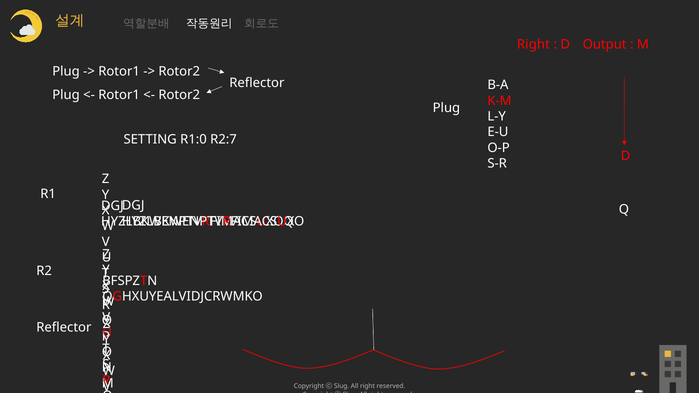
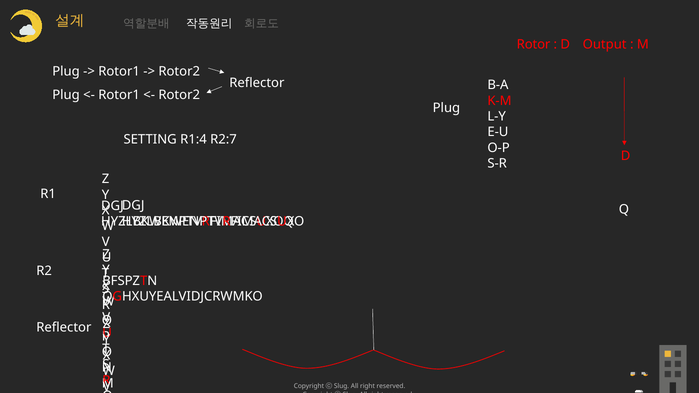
Right: Right -> Rotor (534, 44)
R1:0: R1:0 -> R1:4 (193, 139)
